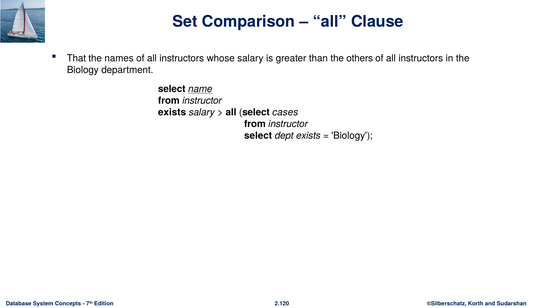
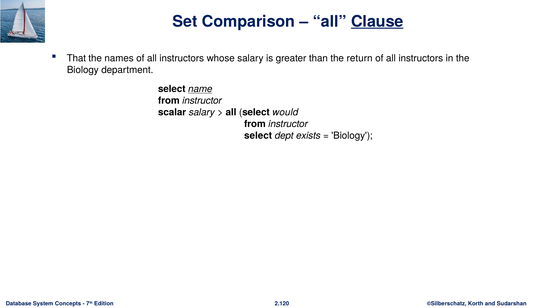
Clause underline: none -> present (377, 21)
others: others -> return (360, 58)
exists: exists -> scalar (172, 112)
cases: cases -> would (285, 112)
